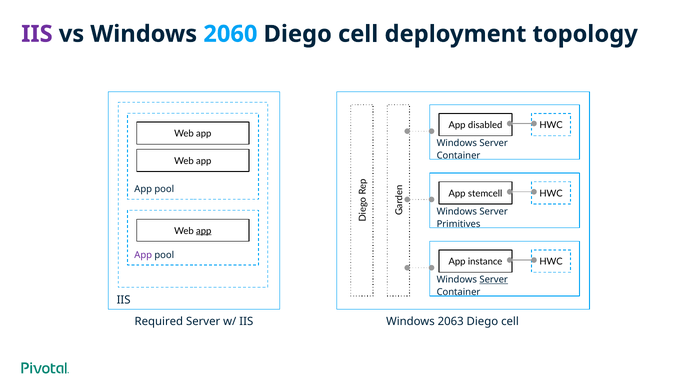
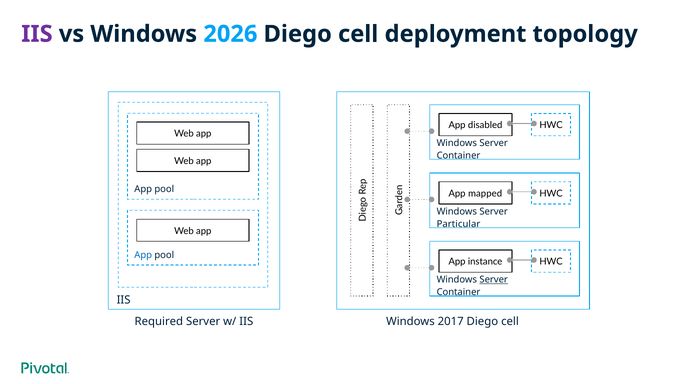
2060: 2060 -> 2026 (230, 34)
stemcell: stemcell -> mapped (485, 194)
Primitives: Primitives -> Particular (458, 224)
app underline: present -> none (204, 231)
App colour: purple -> blue (143, 255)
2063: 2063 -> 2017 (451, 322)
